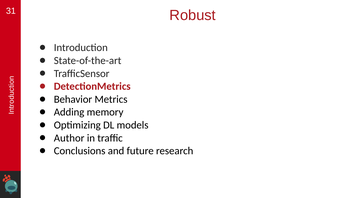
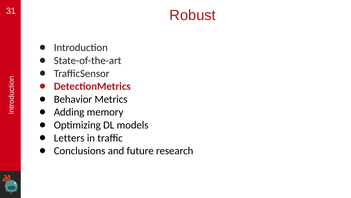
Author: Author -> Letters (69, 138)
